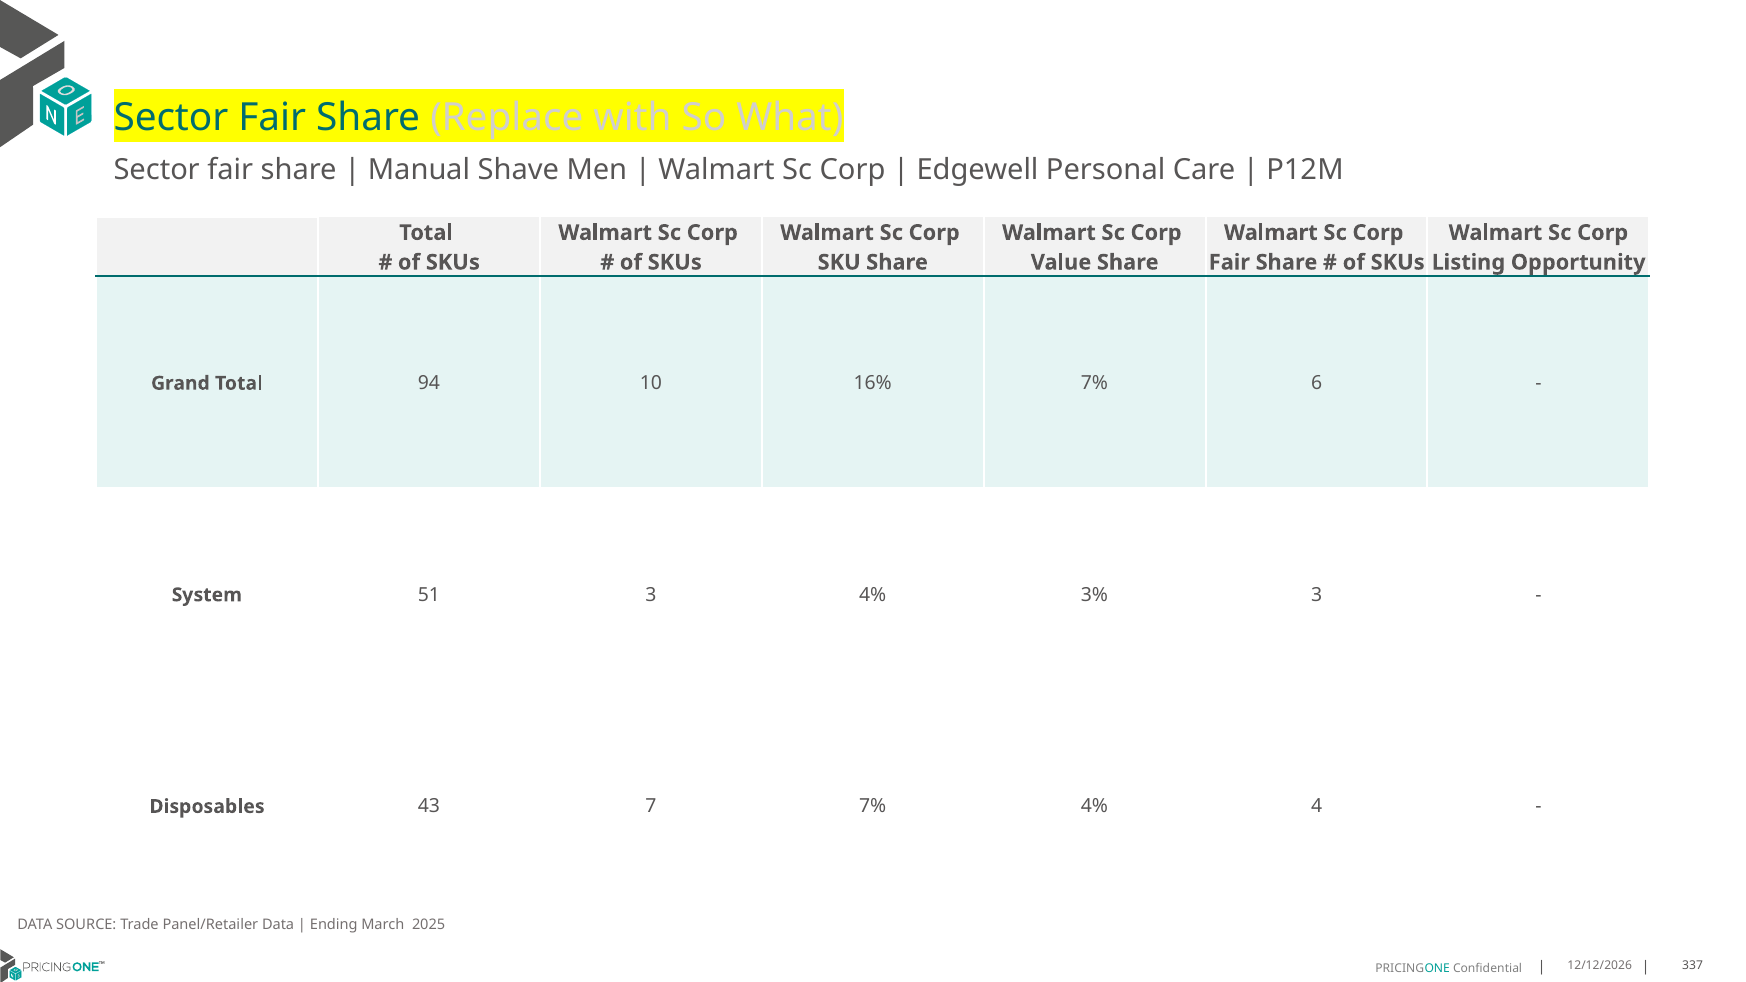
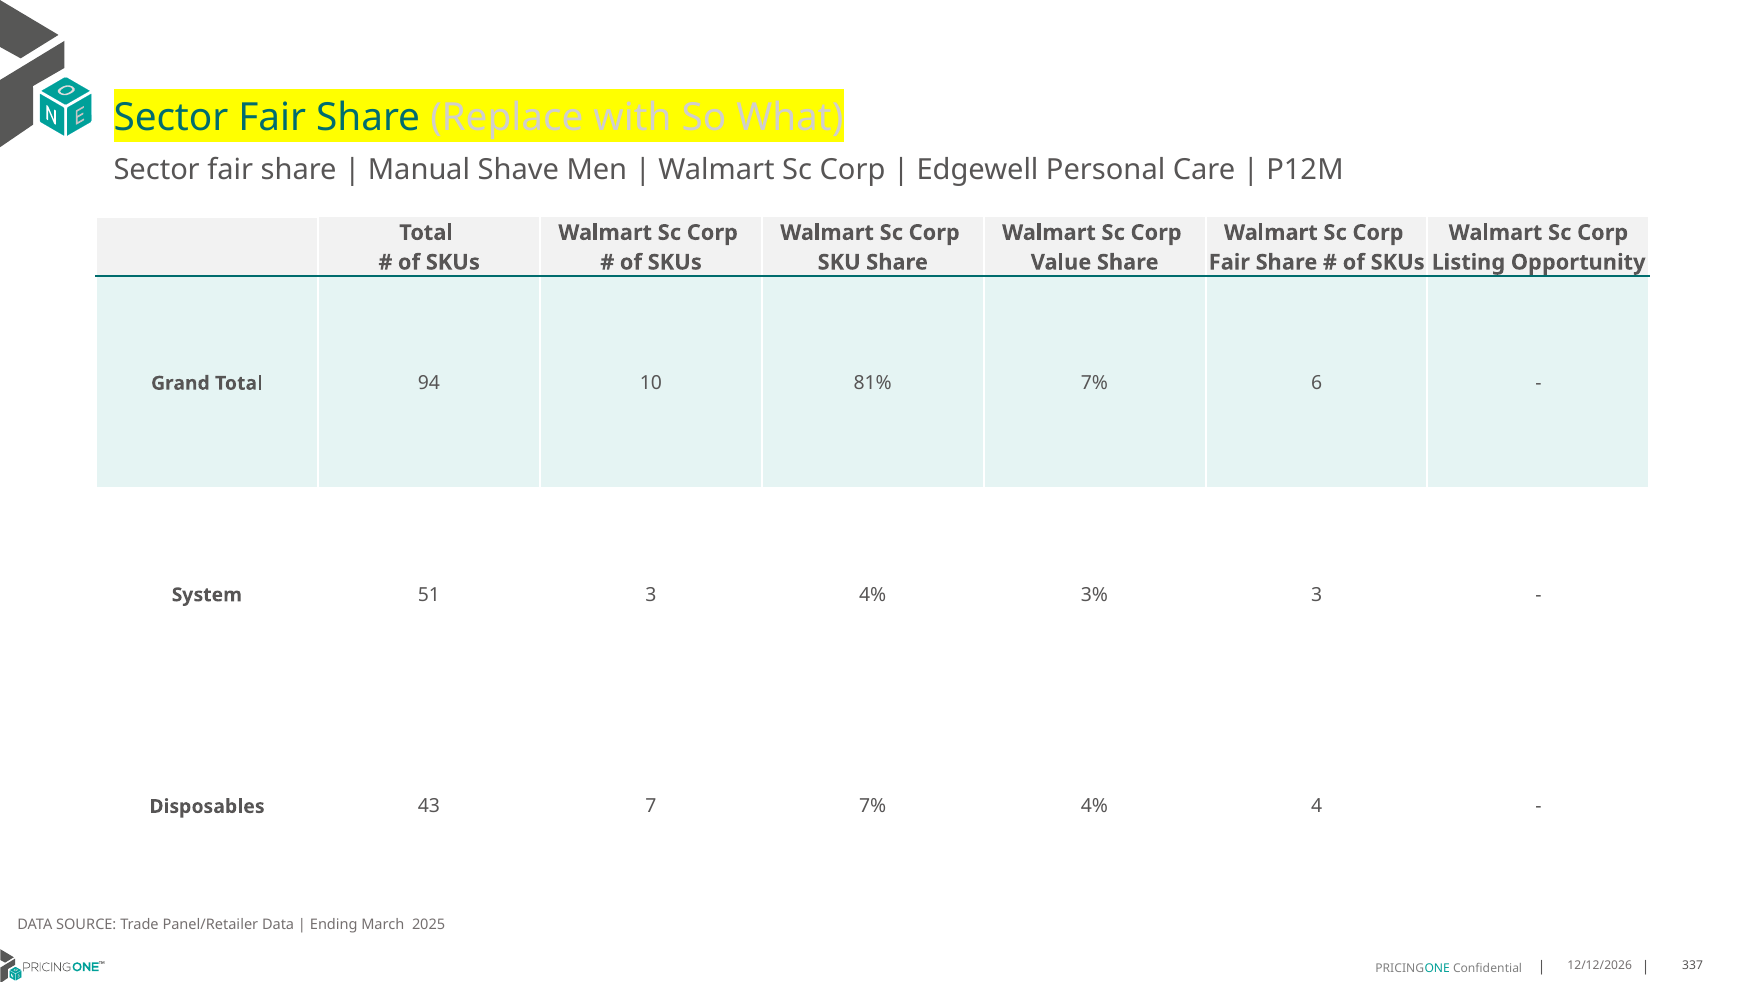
16%: 16% -> 81% (873, 383)
